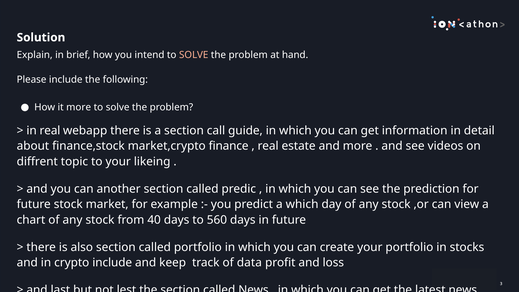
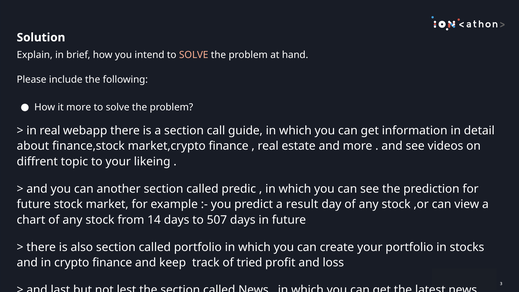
a which: which -> result (302, 204)
40: 40 -> 14 (154, 220)
560: 560 -> 507 (217, 220)
crypto include: include -> finance (112, 263)
data: data -> tried (249, 263)
